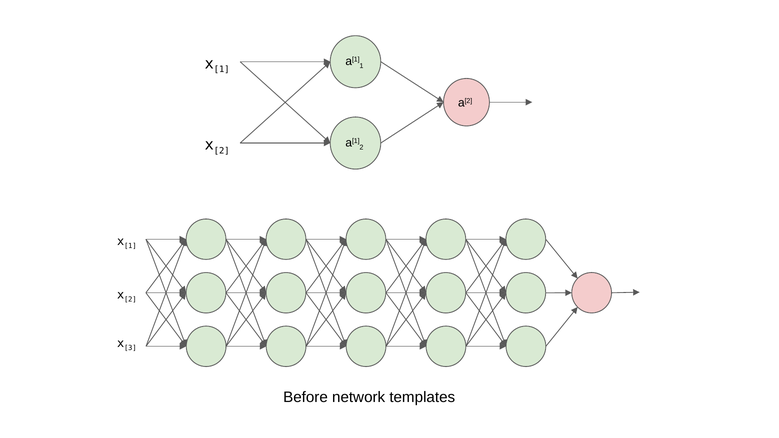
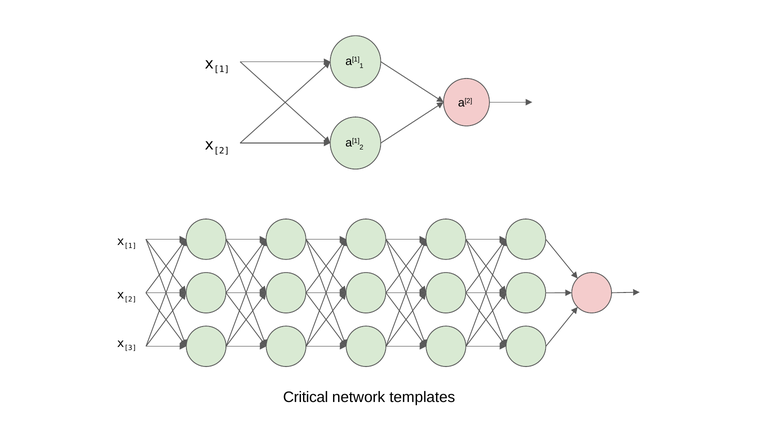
Before: Before -> Critical (306, 398)
